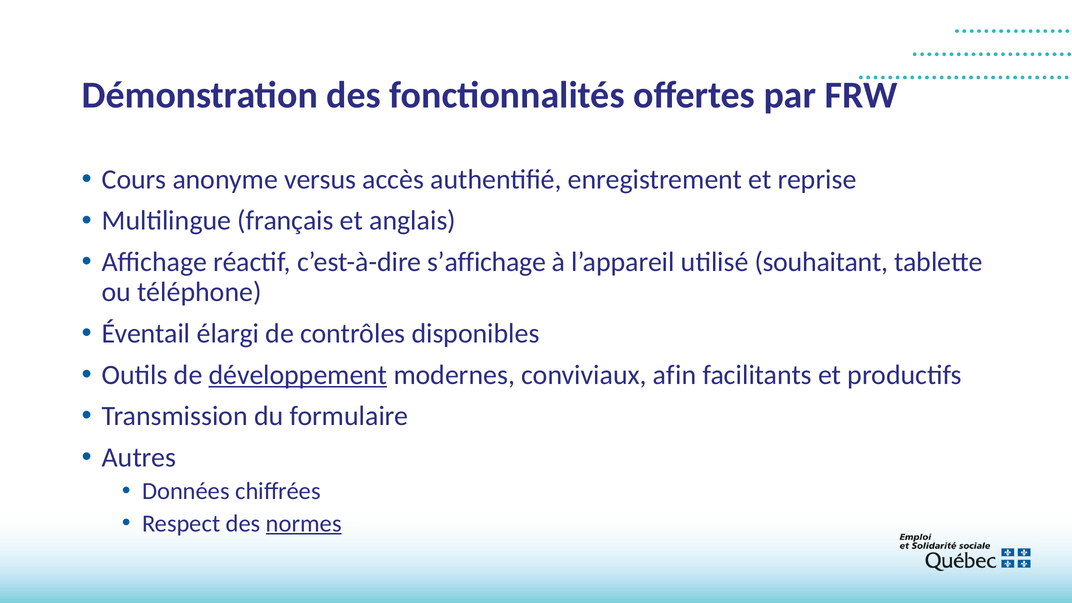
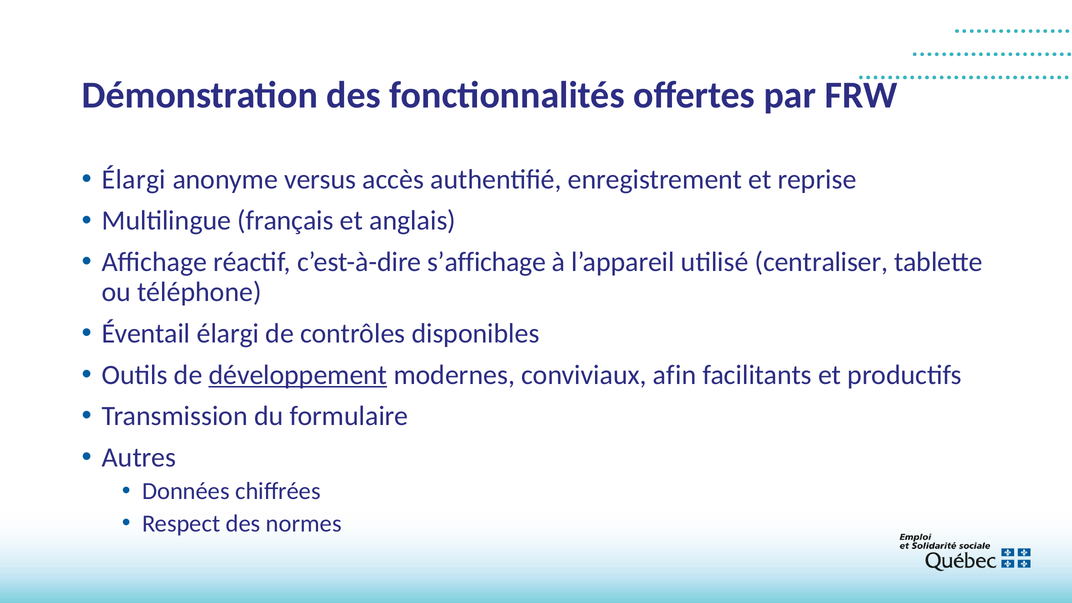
Cours: Cours -> Élargi (134, 179)
souhaitant: souhaitant -> centraliser (821, 262)
normes underline: present -> none (304, 523)
